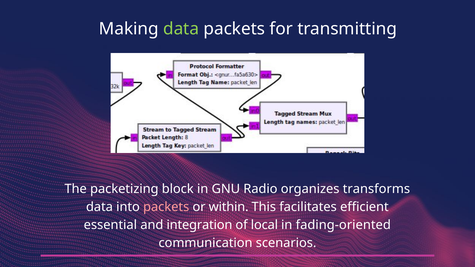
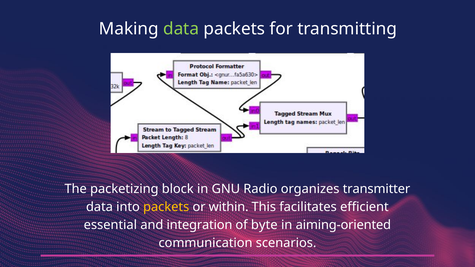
transforms: transforms -> transmitter (376, 189)
packets colour: pink -> yellow (166, 207)
local: local -> byte (264, 225)
fading-oriented: fading-oriented -> aiming-oriented (343, 225)
